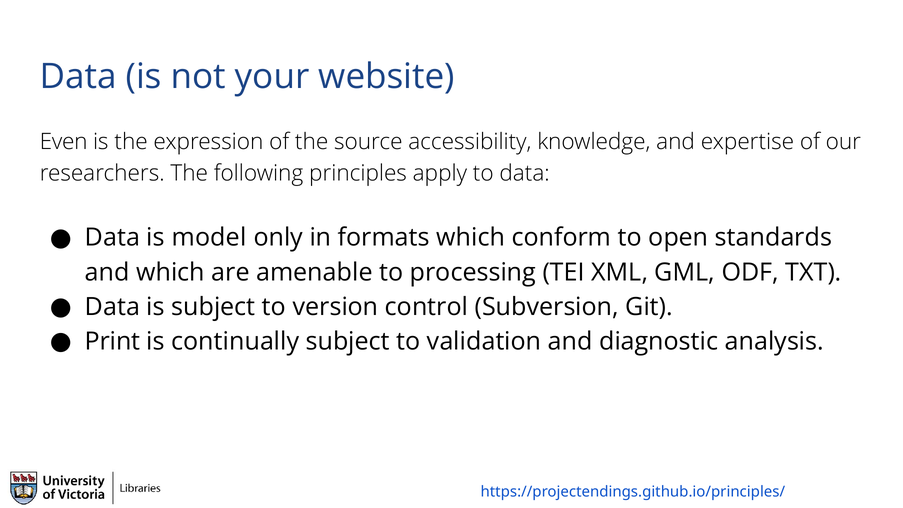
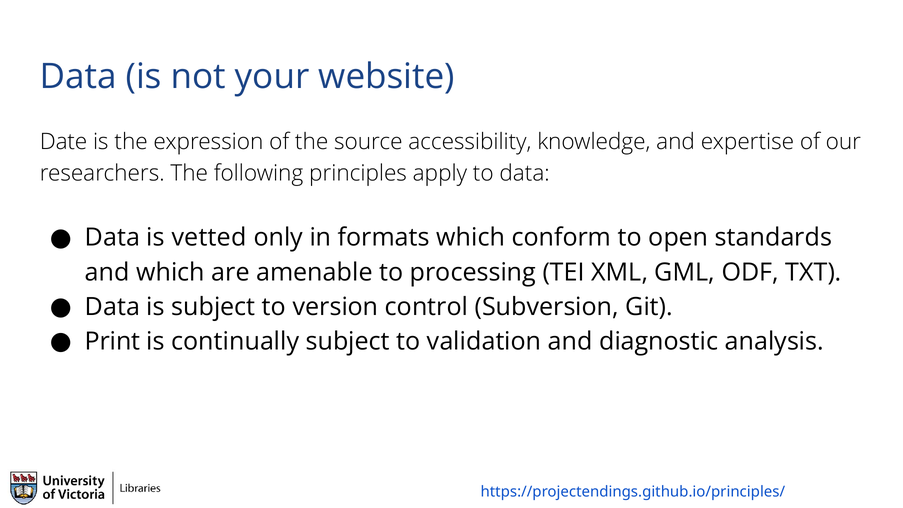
Even: Even -> Date (64, 142)
model: model -> vetted (209, 238)
